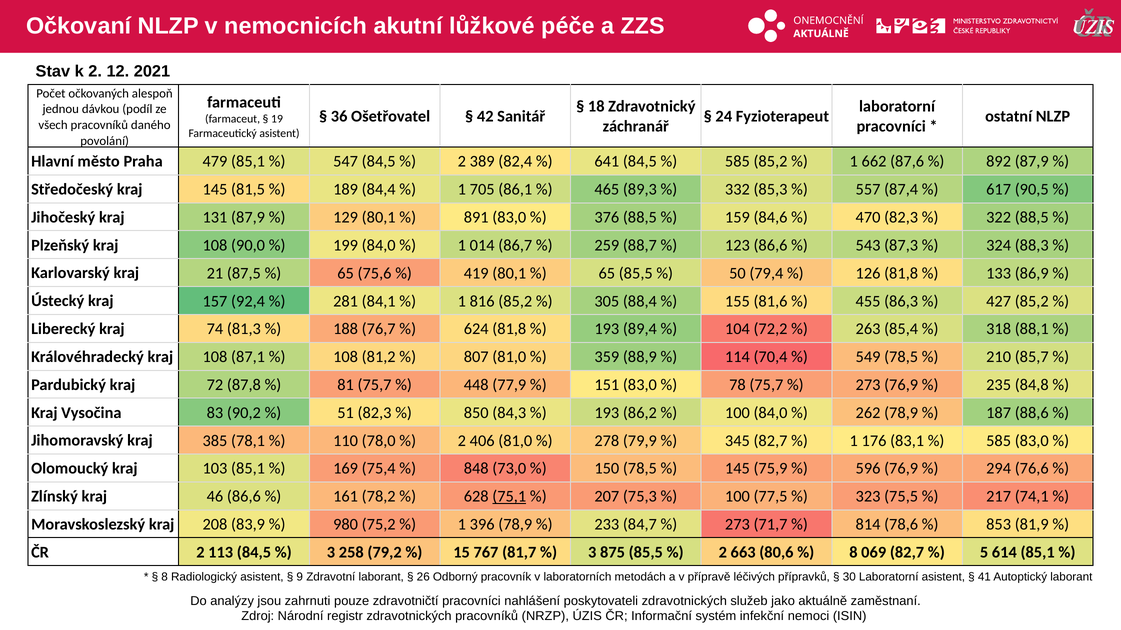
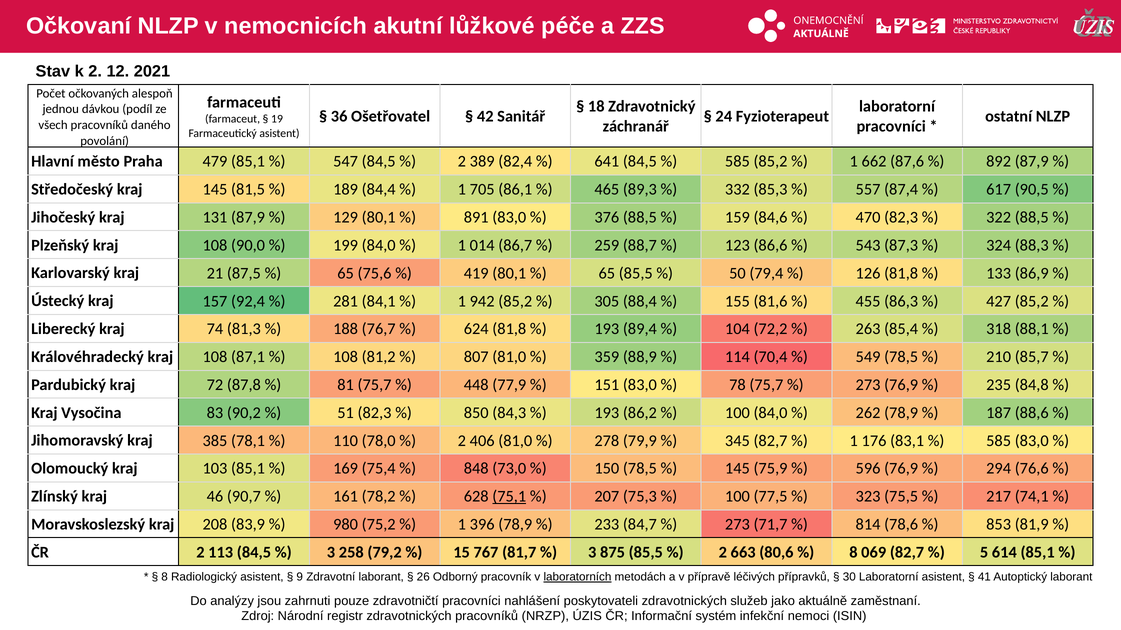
816: 816 -> 942 (482, 301)
46 86,6: 86,6 -> 90,7 (244, 497)
laboratorních underline: none -> present (577, 577)
